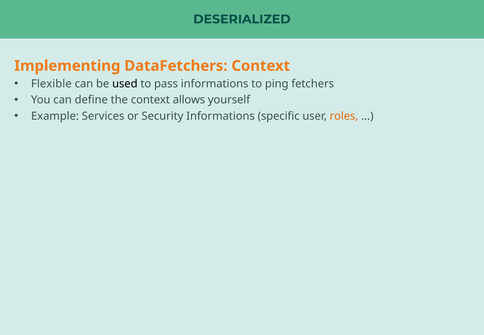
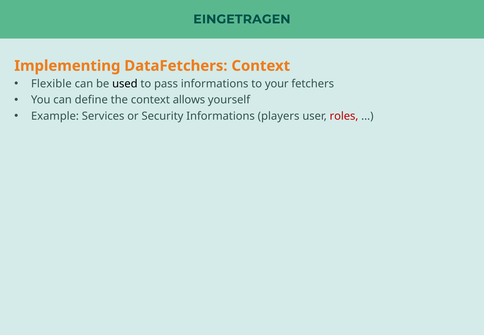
DESERIALIZED: DESERIALIZED -> EINGETRAGEN (242, 19)
ping: ping -> your (277, 84)
specific: specific -> players (279, 116)
roles colour: orange -> red (344, 116)
